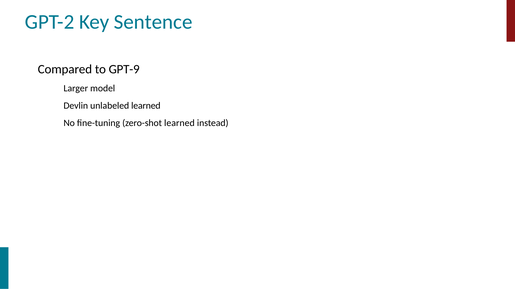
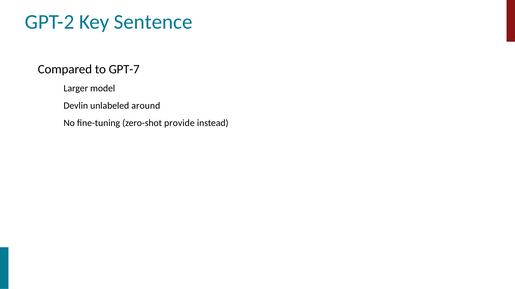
GPT-9: GPT-9 -> GPT-7 (124, 69)
unlabeled learned: learned -> around (146, 106)
zero-shot learned: learned -> provide (179, 123)
